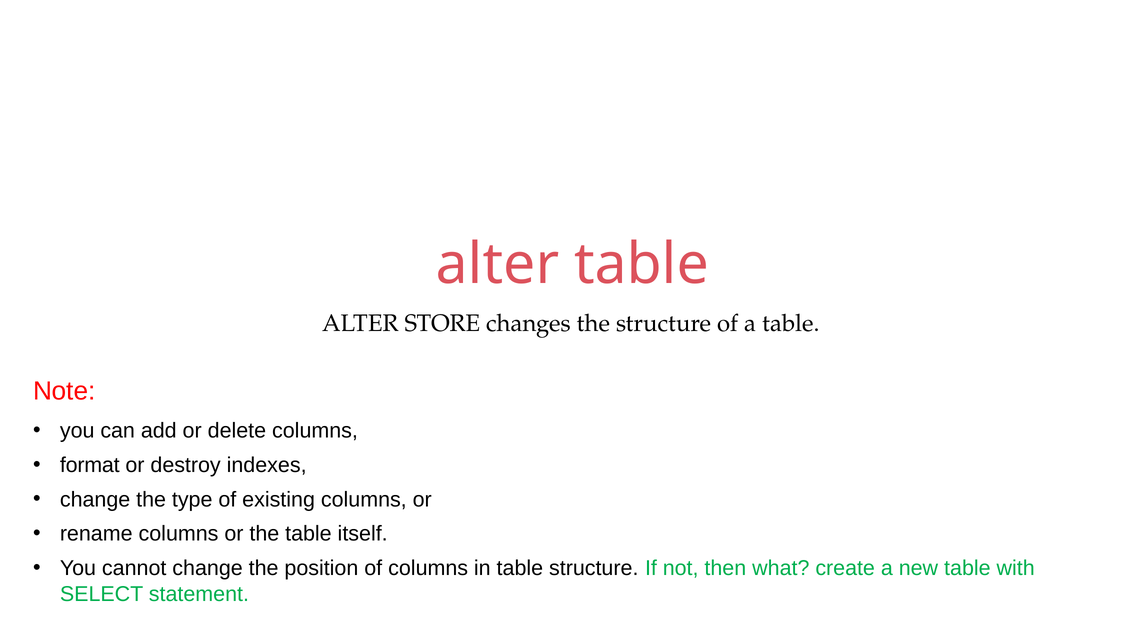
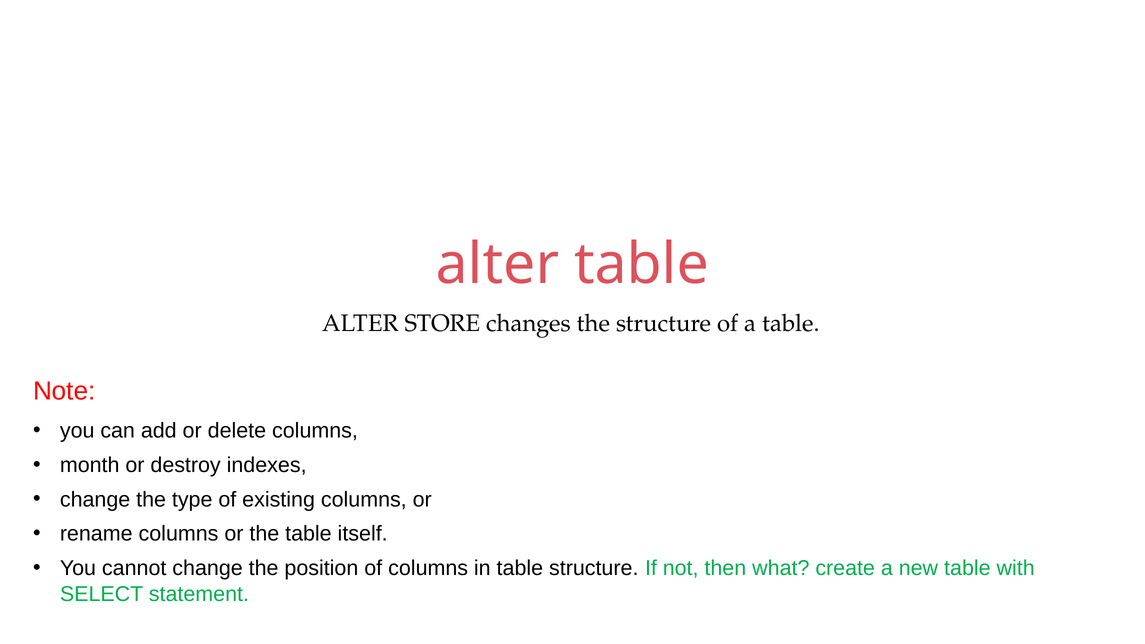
format: format -> month (90, 465)
